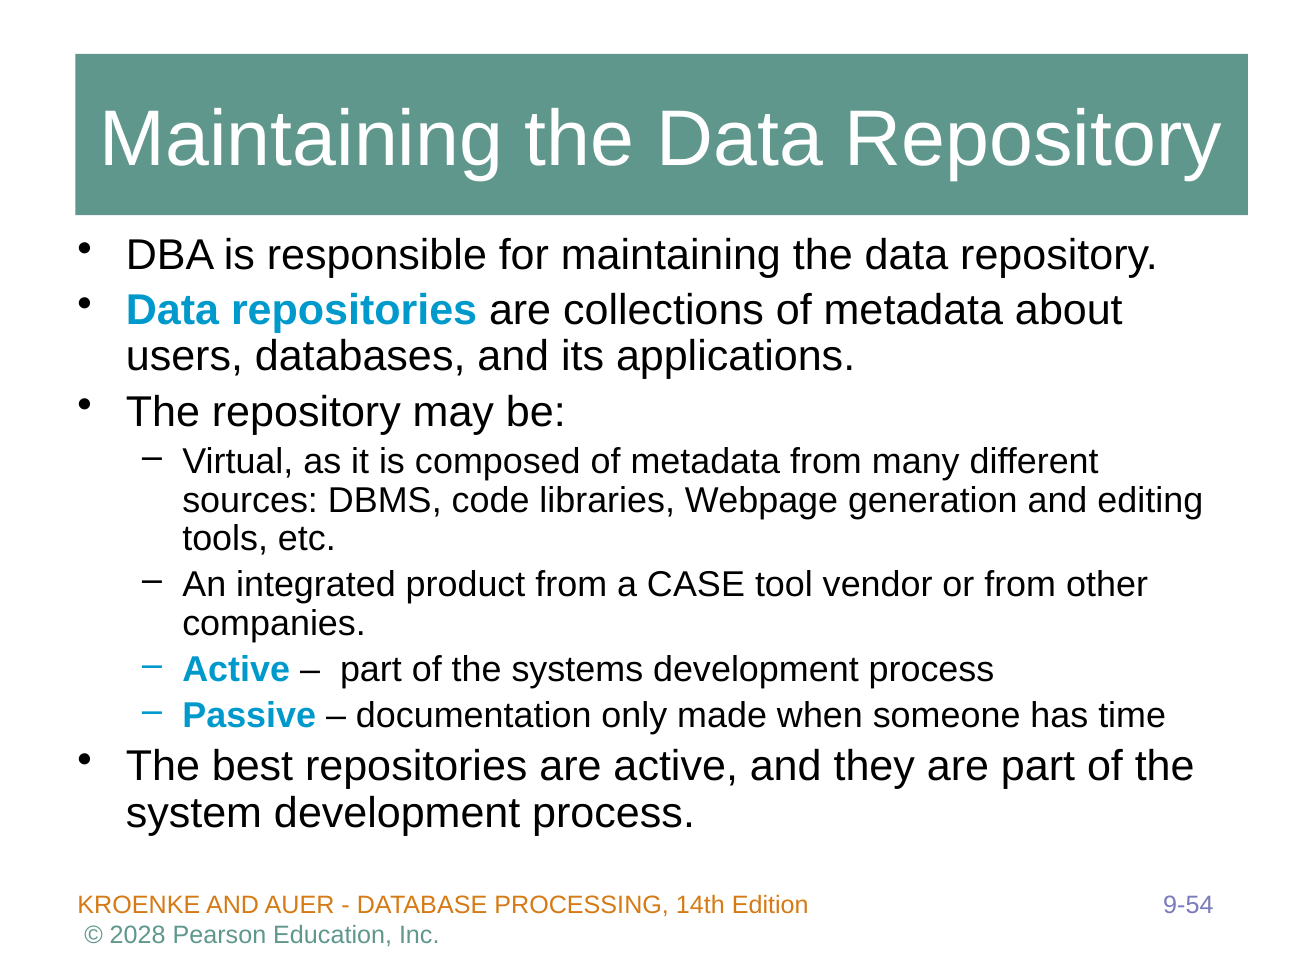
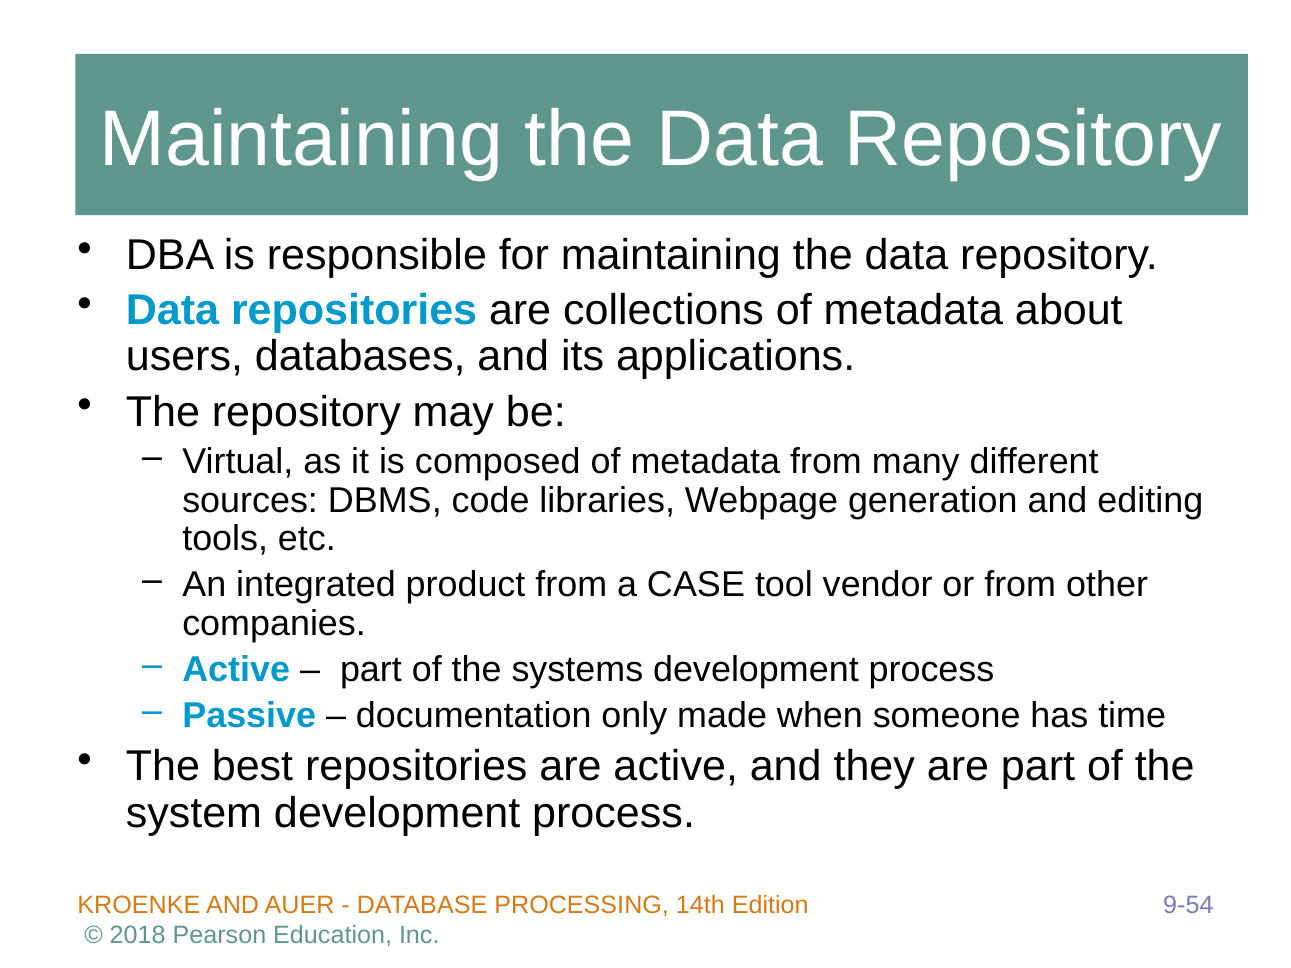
2028: 2028 -> 2018 (138, 936)
